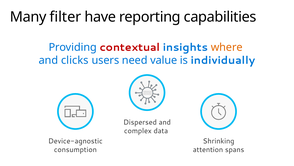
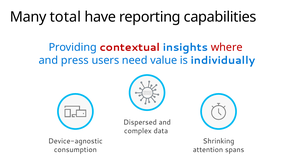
filter: filter -> total (65, 17)
where colour: orange -> red (227, 47)
clicks: clicks -> press (75, 60)
